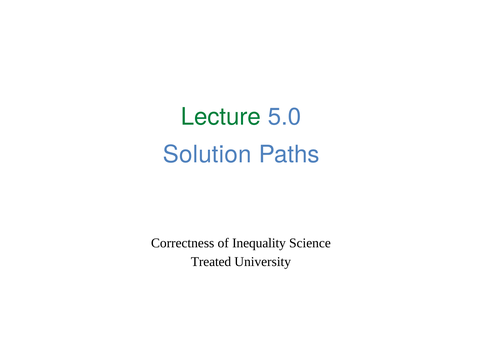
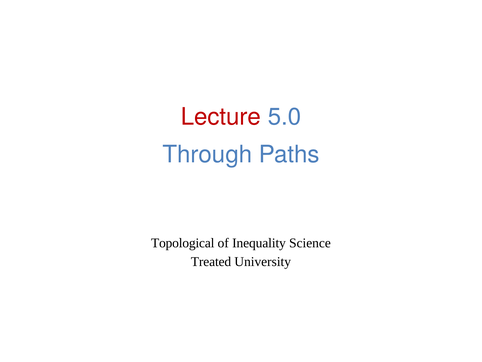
Lecture colour: green -> red (221, 117)
Solution: Solution -> Through (207, 154)
Correctness: Correctness -> Topological (183, 243)
